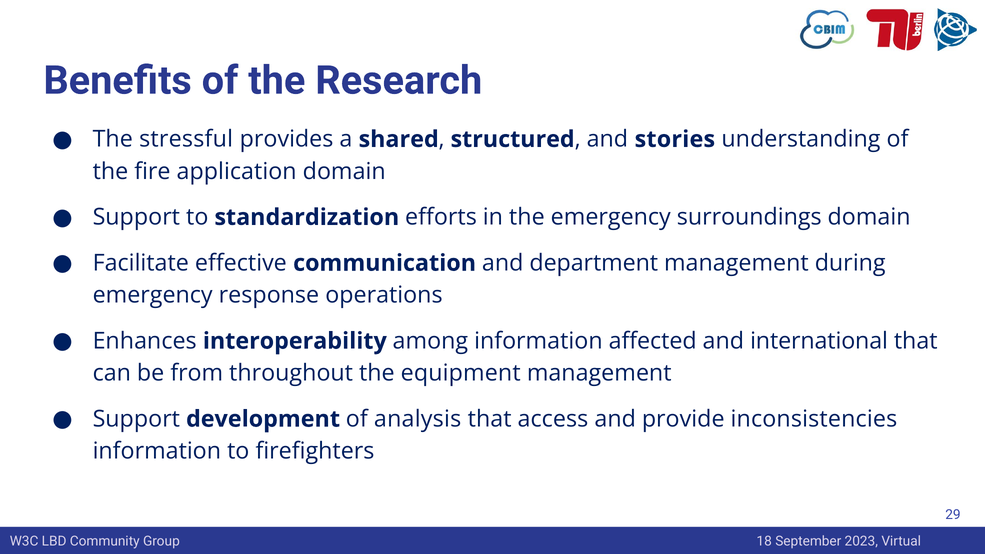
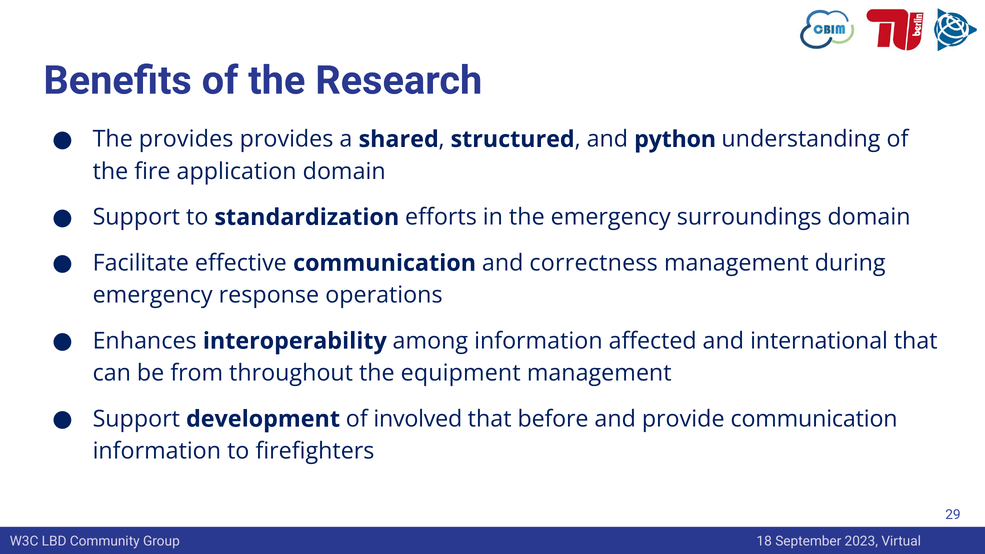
The stressful: stressful -> provides (186, 139)
stories: stories -> python (675, 139)
department: department -> correctness (594, 263)
analysis: analysis -> involved (418, 419)
access: access -> before (553, 419)
provide inconsistencies: inconsistencies -> communication (814, 419)
